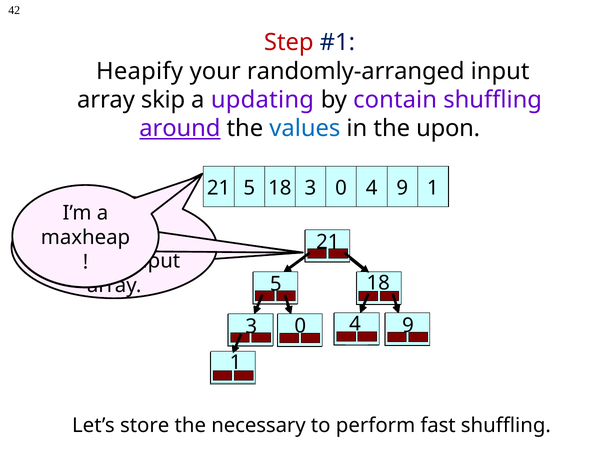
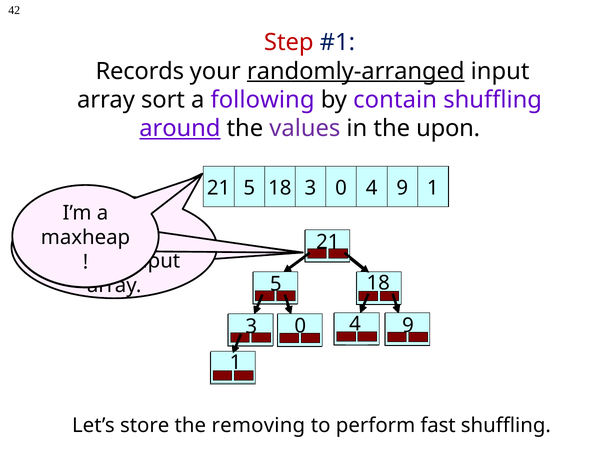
Heapify: Heapify -> Records (140, 71)
randomly-arranged underline: none -> present (356, 71)
skip: skip -> sort (163, 100)
updating: updating -> following (263, 100)
values colour: blue -> purple (305, 128)
necessary: necessary -> removing (258, 425)
